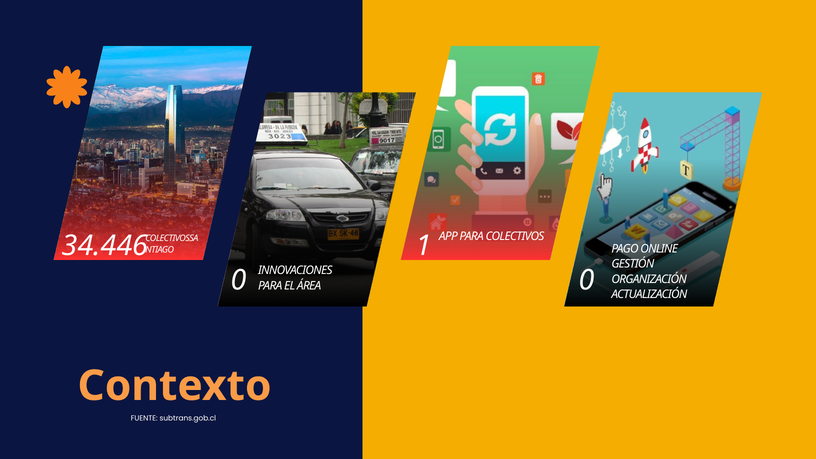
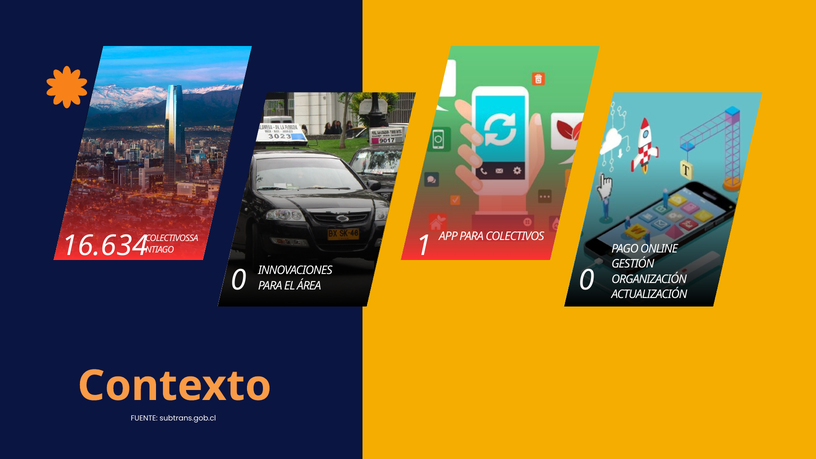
34.446: 34.446 -> 16.634 (105, 246)
